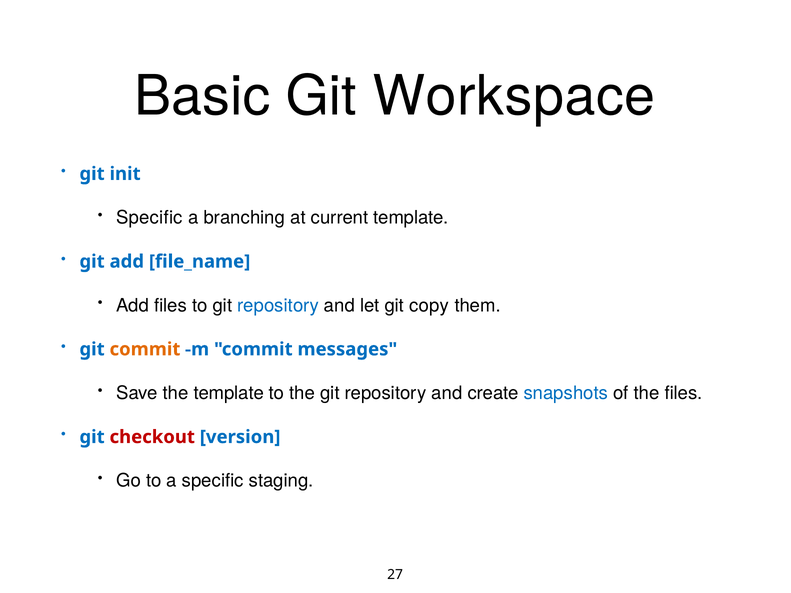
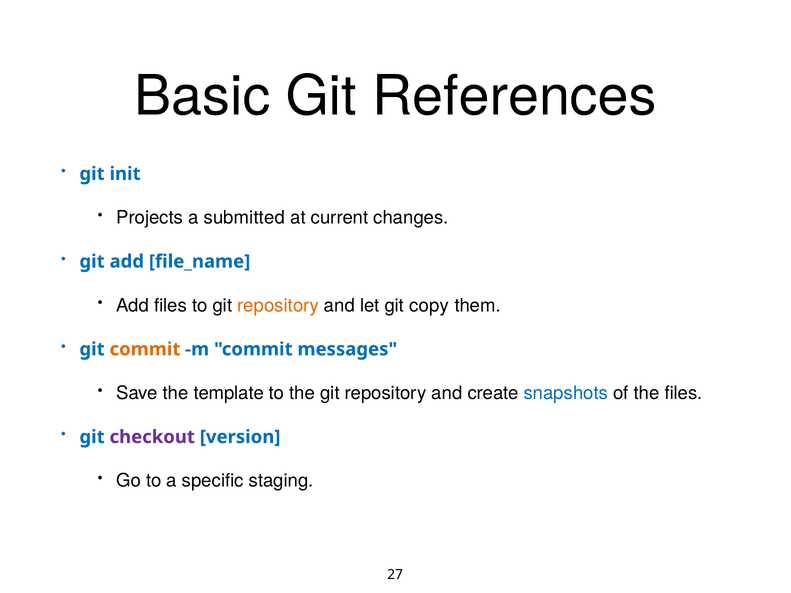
Workspace: Workspace -> References (514, 97)
Specific: Specific -> Projects (150, 218)
branching: branching -> submitted (244, 218)
current template: template -> changes (411, 218)
repository colour: blue -> orange (278, 306)
checkout colour: red -> purple (152, 437)
